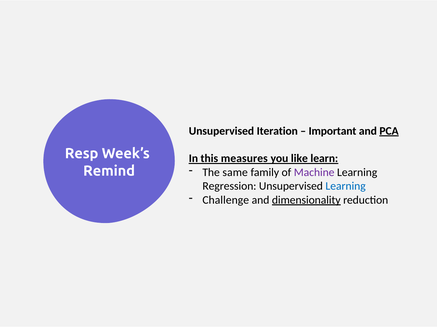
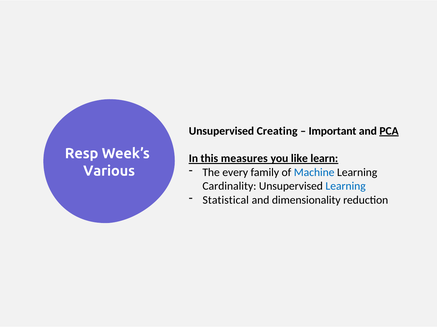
Iteration: Iteration -> Creating (277, 131)
Remind: Remind -> Various (109, 171)
same: same -> every (235, 173)
Machine colour: purple -> blue (314, 173)
Regression: Regression -> Cardinality (229, 187)
Challenge: Challenge -> Statistical (226, 200)
dimensionality underline: present -> none (306, 200)
